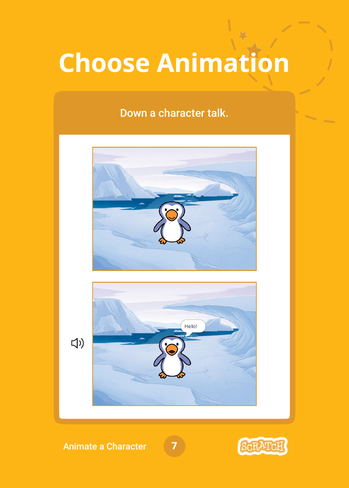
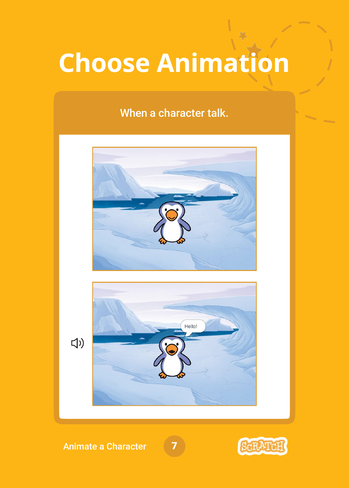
Down: Down -> When (134, 113)
